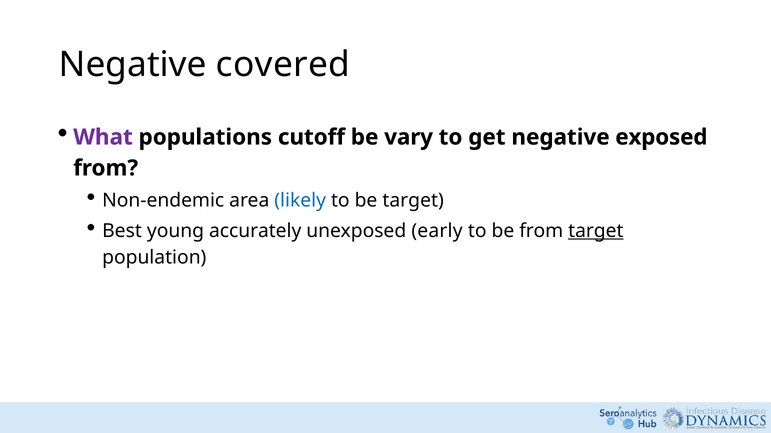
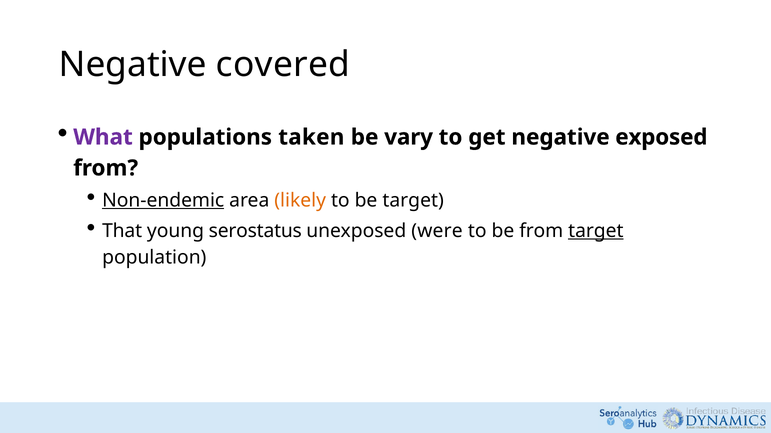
cutoff: cutoff -> taken (311, 137)
Non-endemic underline: none -> present (163, 201)
likely colour: blue -> orange (300, 201)
Best: Best -> That (122, 231)
accurately: accurately -> serostatus (255, 231)
early: early -> were (437, 231)
